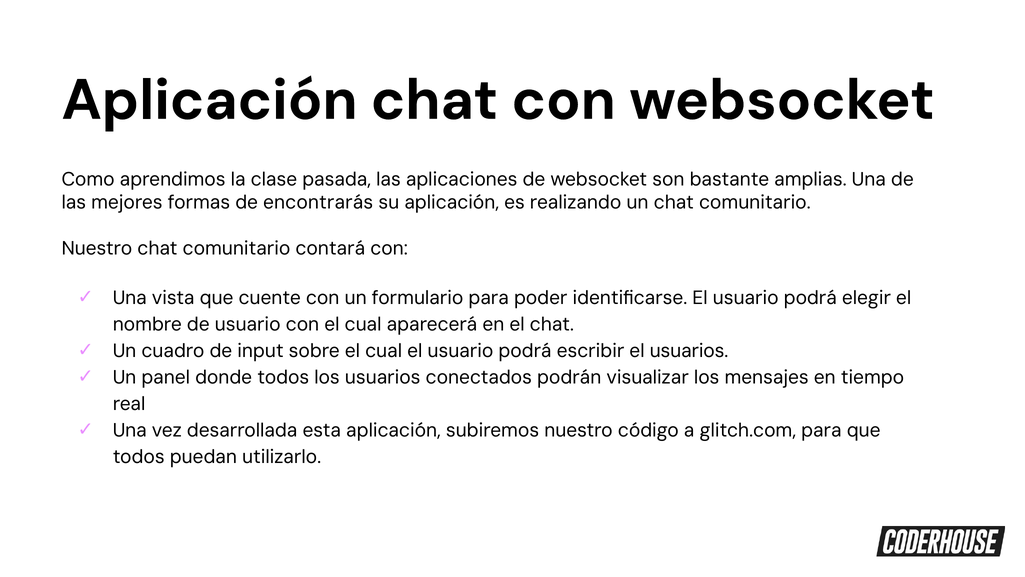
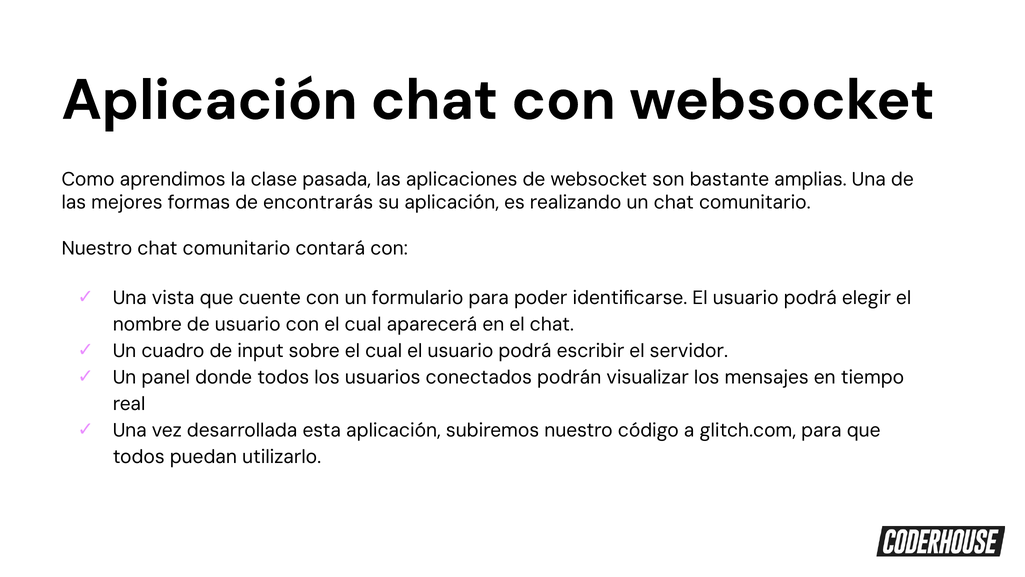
el usuarios: usuarios -> servidor (689, 351)
